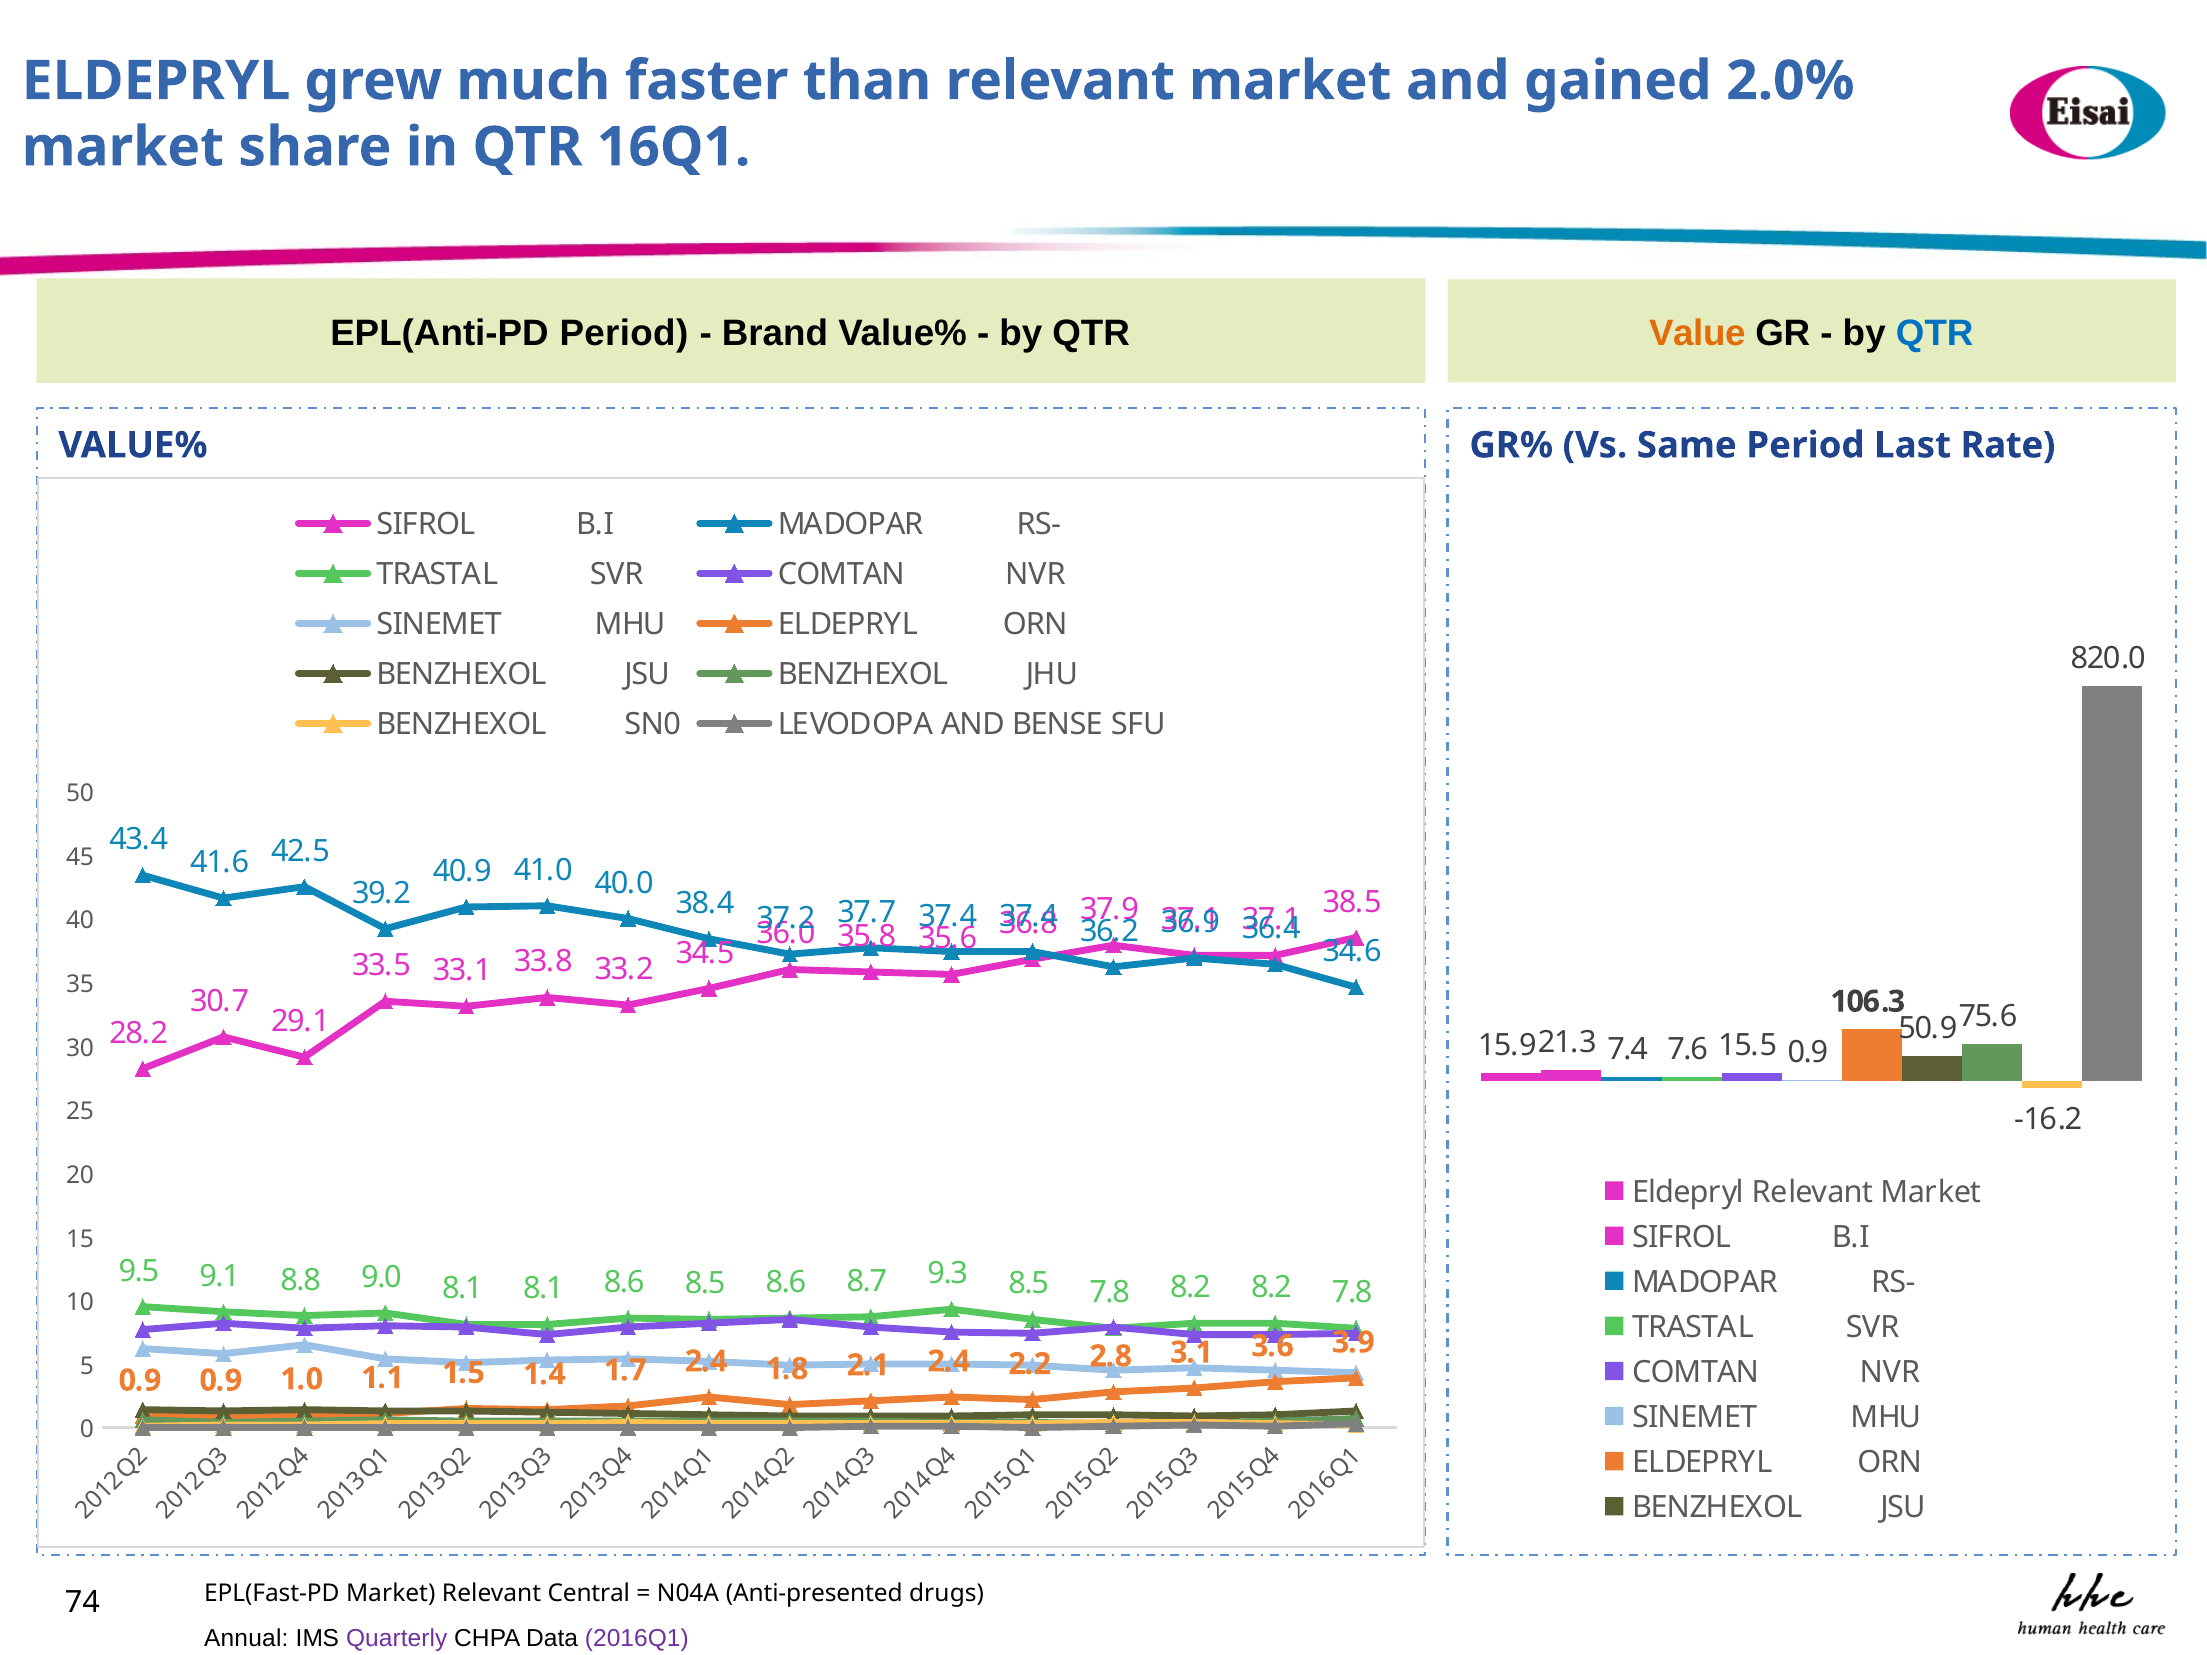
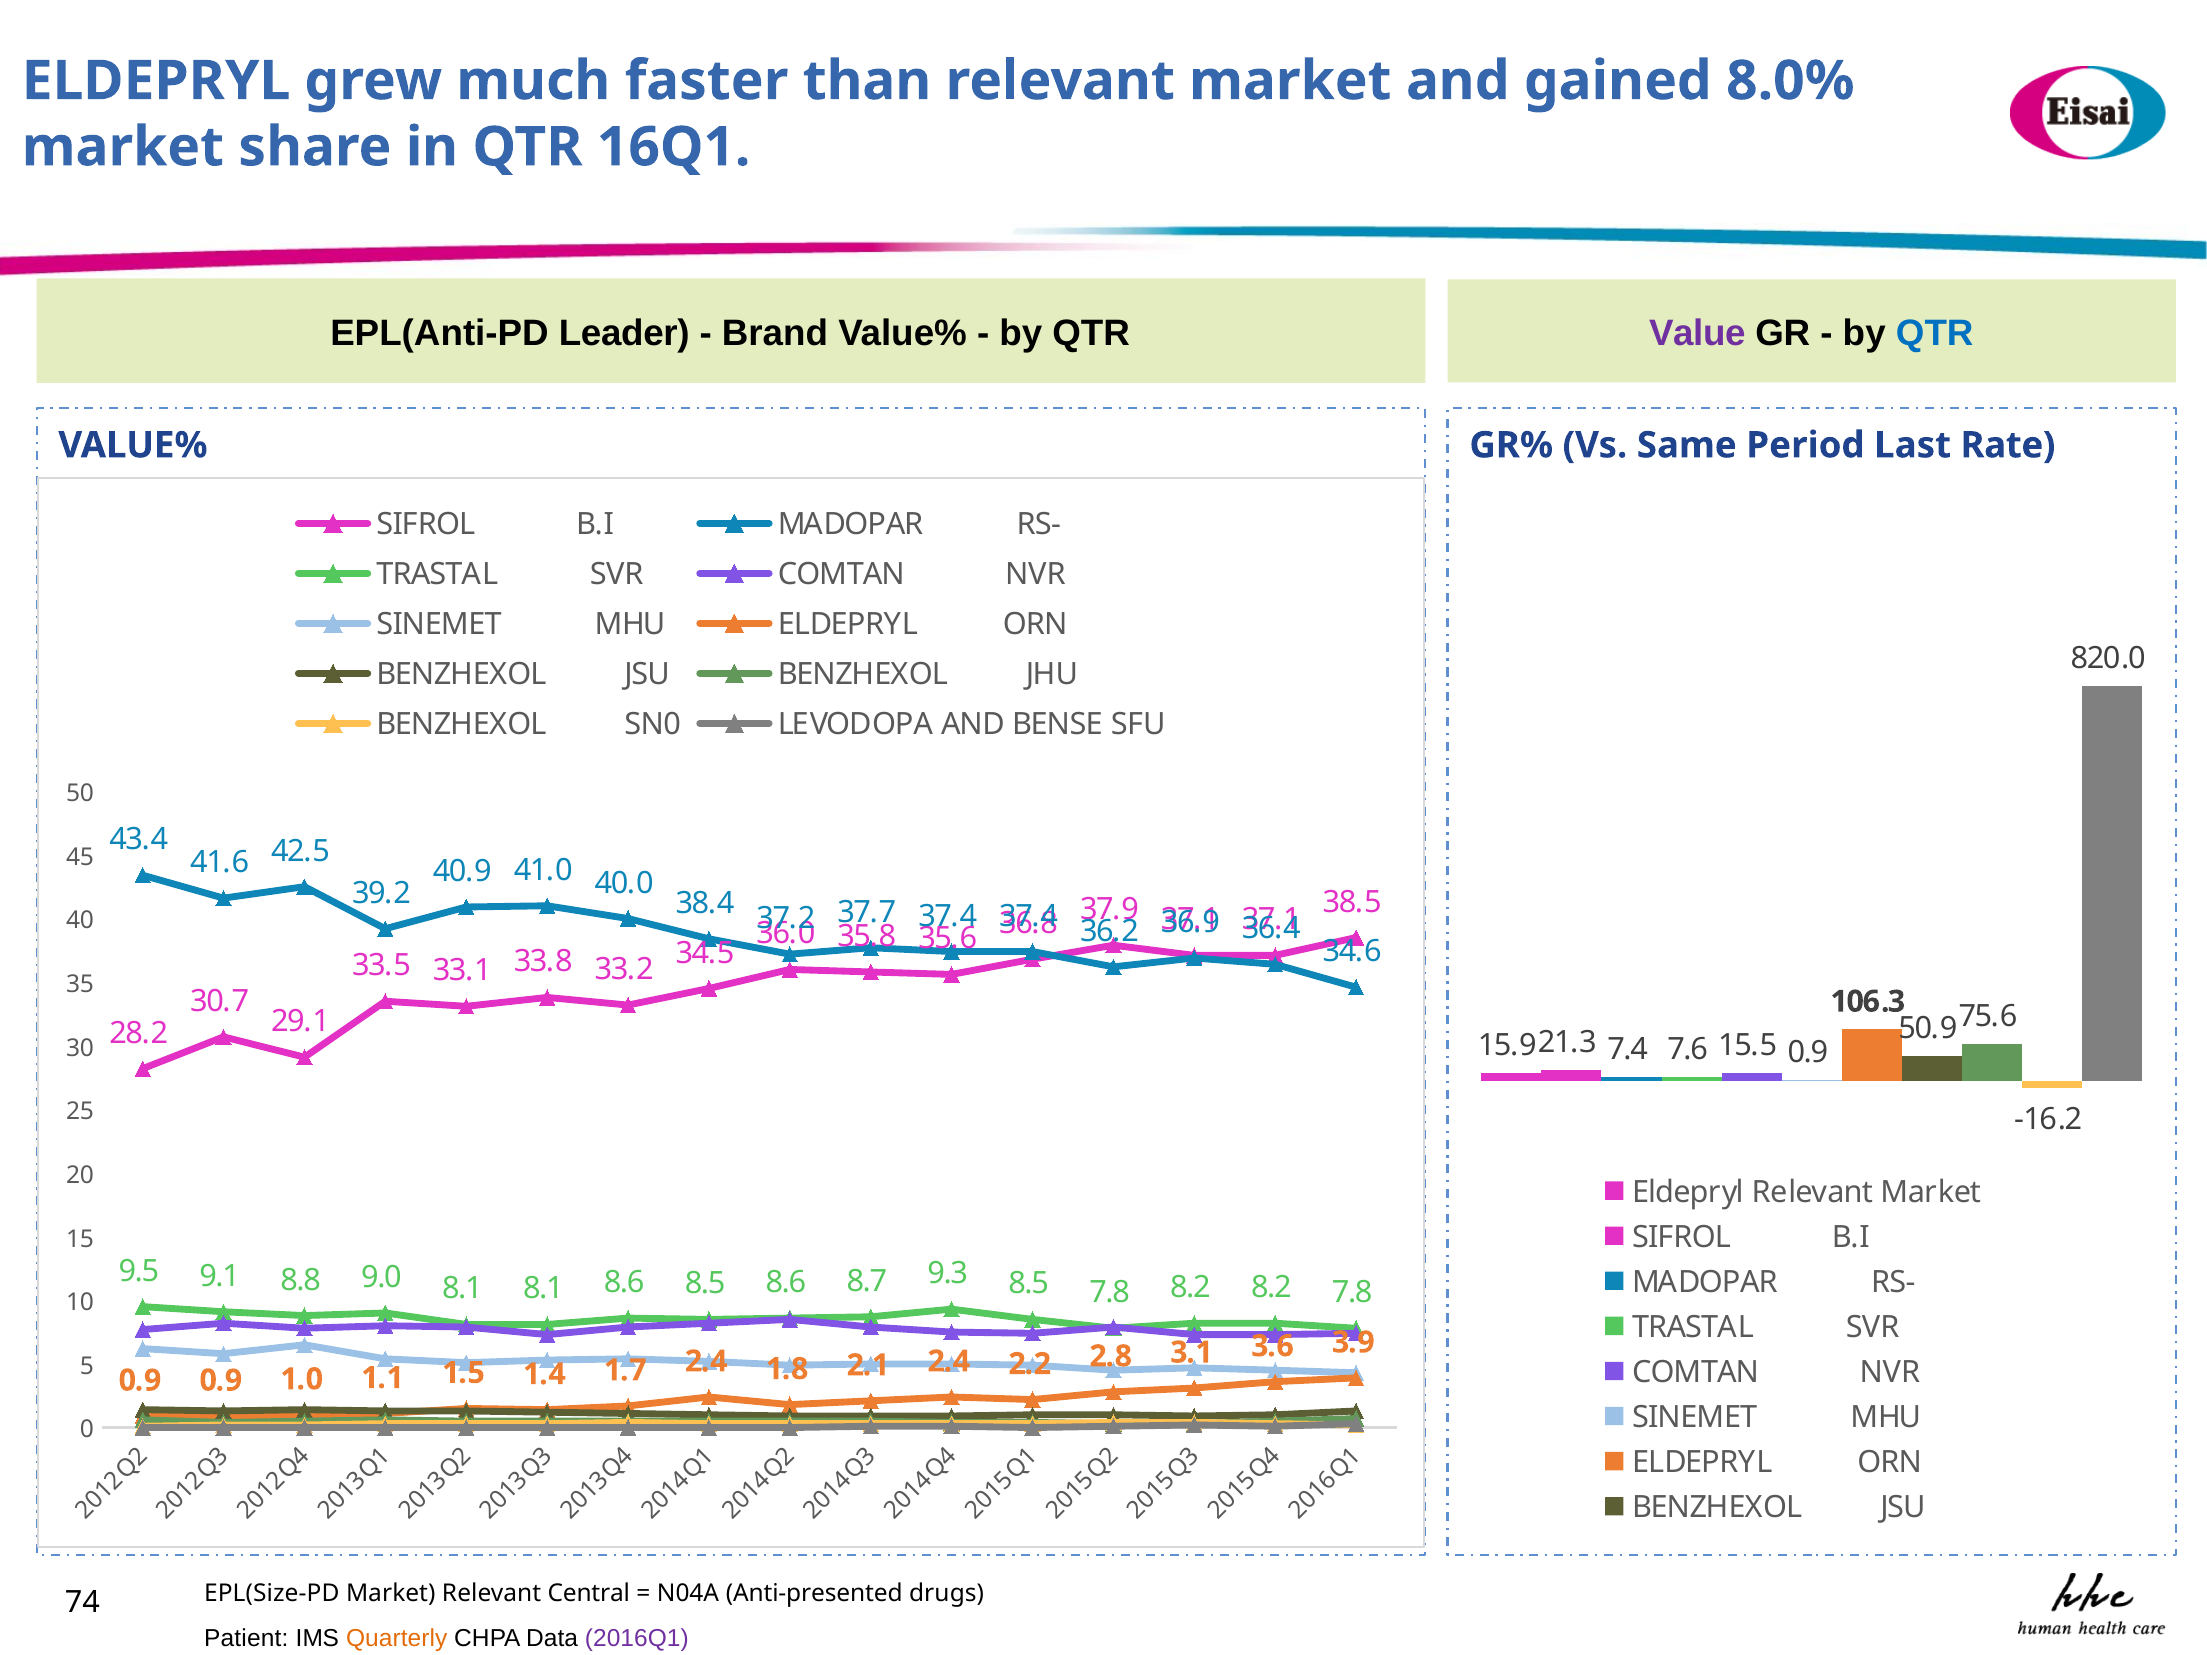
2.0%: 2.0% -> 8.0% (1790, 81)
EPL(Anti-PD Period: Period -> Leader (624, 333)
Value colour: orange -> purple (1697, 334)
EPL(Fast-PD: EPL(Fast-PD -> EPL(Size-PD (272, 1593)
Annual: Annual -> Patient (246, 1639)
Quarterly colour: purple -> orange (397, 1639)
